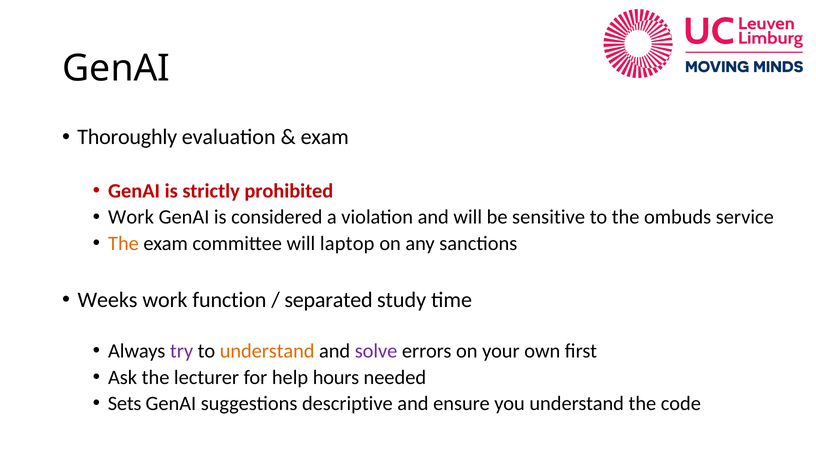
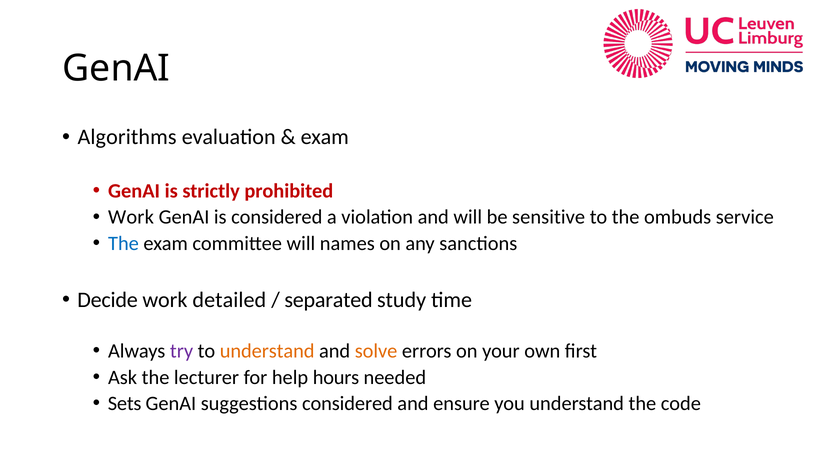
Thoroughly: Thoroughly -> Algorithms (127, 137)
The colour: orange -> blue (123, 243)
laptop: laptop -> names (347, 243)
Weeks: Weeks -> Decide (108, 300)
function: function -> detailed (229, 300)
solve colour: purple -> orange (376, 351)
suggestions descriptive: descriptive -> considered (347, 404)
